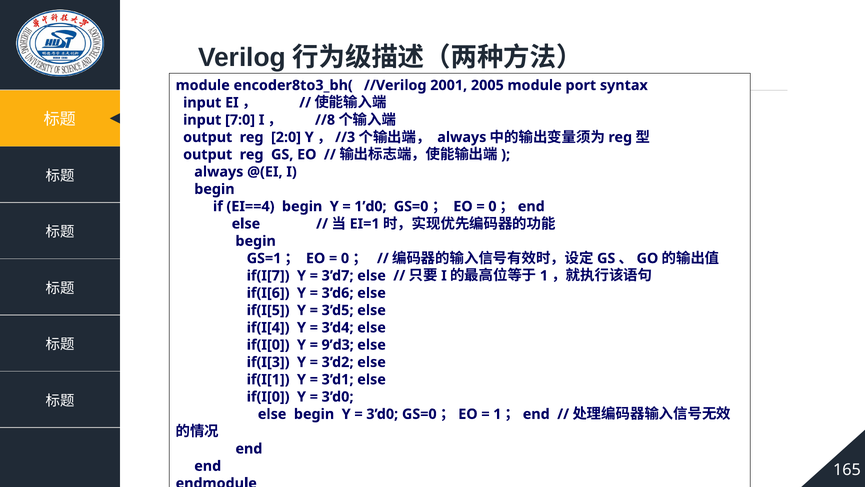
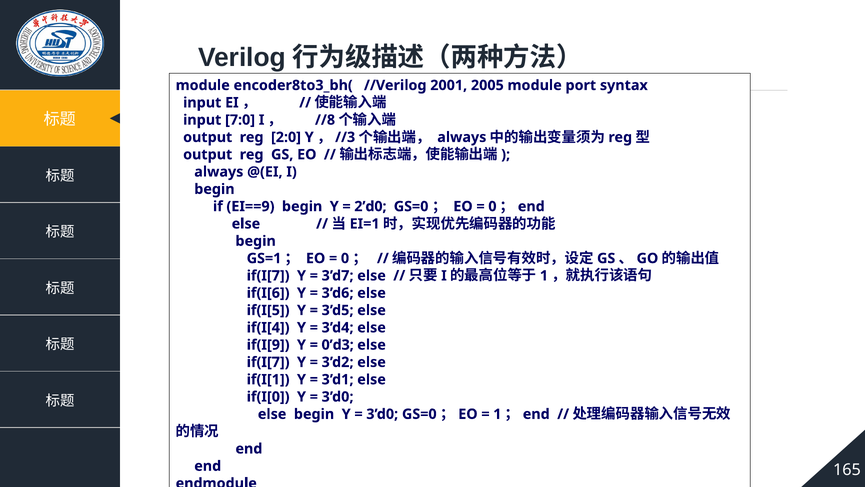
EI==4: EI==4 -> EI==9 (250, 206)
1’d0: 1’d0 -> 2’d0 (370, 206)
if(I[0: if(I[0 -> if(I[9 (268, 345)
9’d3: 9’d3 -> 0’d3 (338, 345)
if(I[3: if(I[3 -> if(I[7 (268, 362)
